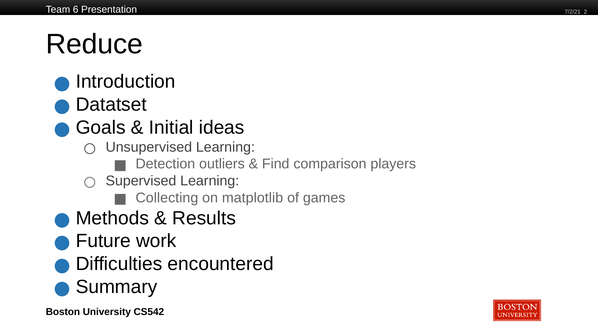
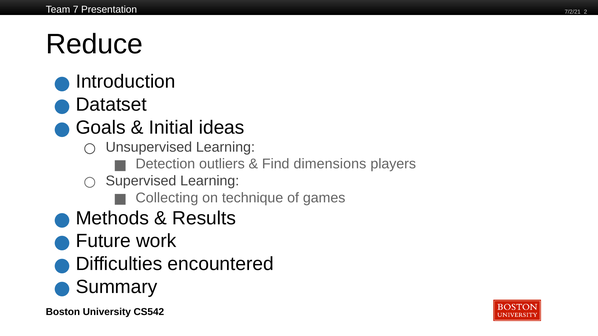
6: 6 -> 7 (76, 10)
comparison: comparison -> dimensions (330, 164)
matplotlib: matplotlib -> technique (253, 198)
